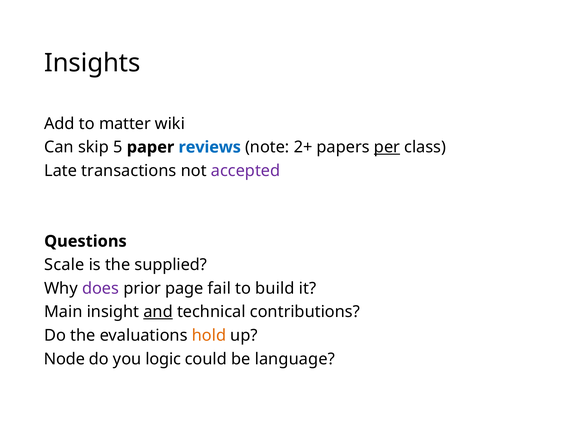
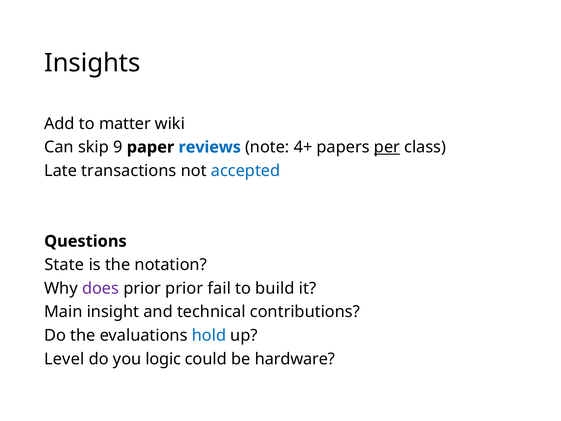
5: 5 -> 9 (118, 147)
2+: 2+ -> 4+ (303, 147)
accepted colour: purple -> blue (246, 171)
Scale: Scale -> State (64, 265)
supplied: supplied -> notation (171, 265)
prior page: page -> prior (184, 288)
and underline: present -> none (158, 312)
hold colour: orange -> blue (209, 335)
Node: Node -> Level (64, 359)
language: language -> hardware (295, 359)
